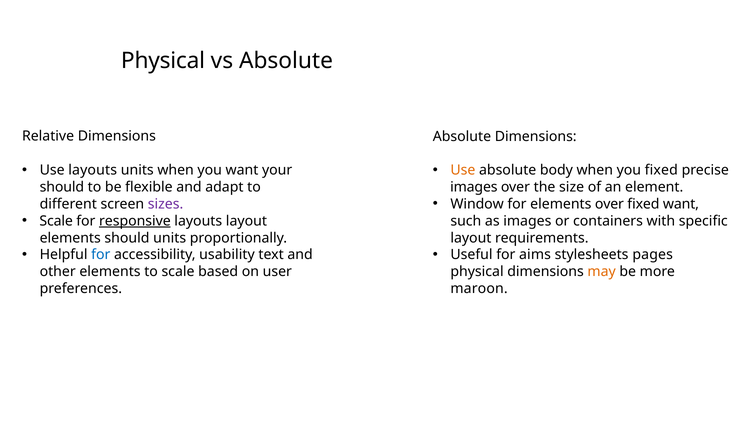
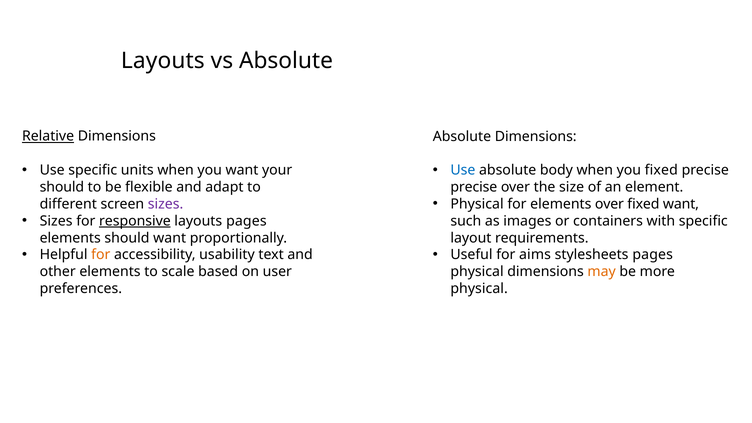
Physical: Physical -> Layouts (163, 61)
Relative underline: none -> present (48, 136)
Use layouts: layouts -> specific (93, 170)
Use colour: orange -> blue (463, 170)
images: images -> precise (474, 187)
Window: Window -> Physical (477, 204)
Scale: Scale -> Sizes (56, 221)
layouts layout: layout -> pages (246, 221)
should units: units -> want (170, 238)
for colour: blue -> orange (101, 255)
maroon: maroon -> physical (479, 289)
